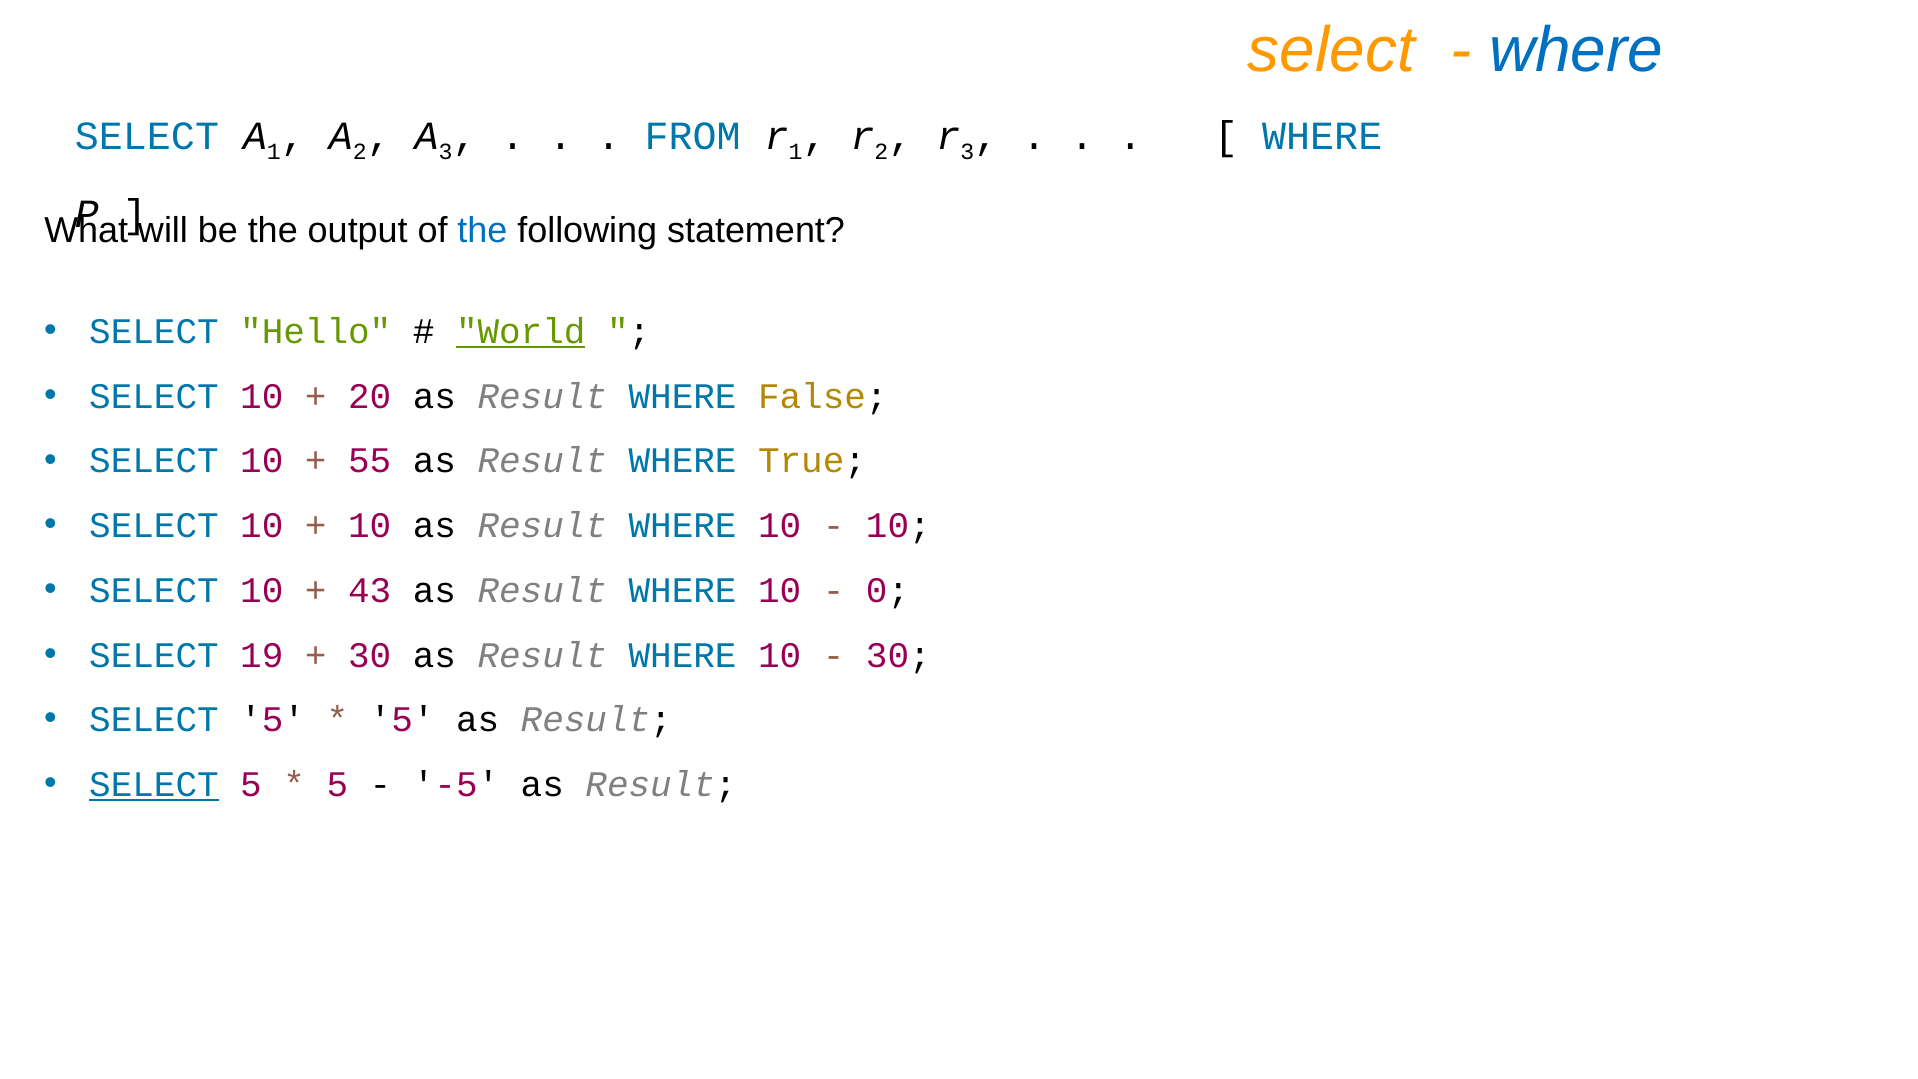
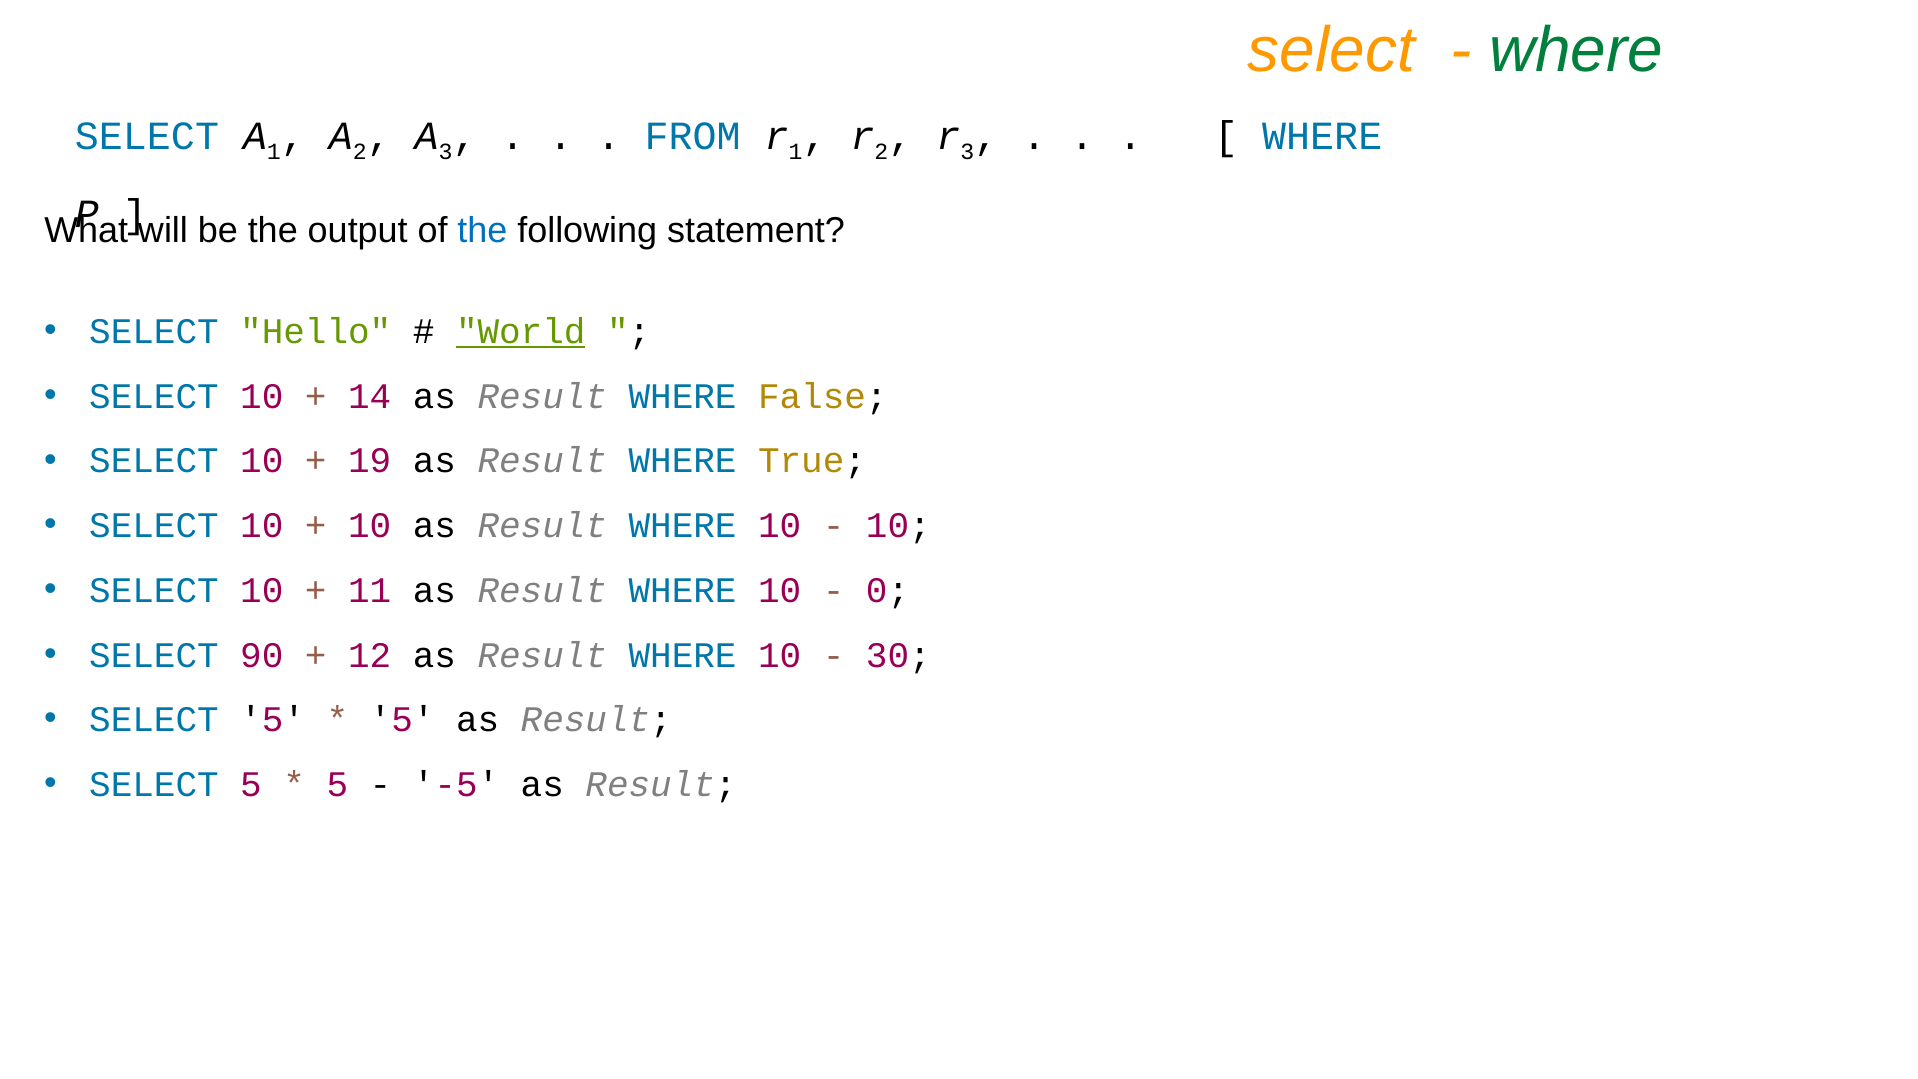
where colour: blue -> green (1576, 50)
20: 20 -> 14 (370, 396)
55: 55 -> 19 (370, 461)
43: 43 -> 11 (370, 590)
19: 19 -> 90 (262, 655)
30: 30 -> 12 (370, 655)
SELECT underline: present -> none (154, 785)
